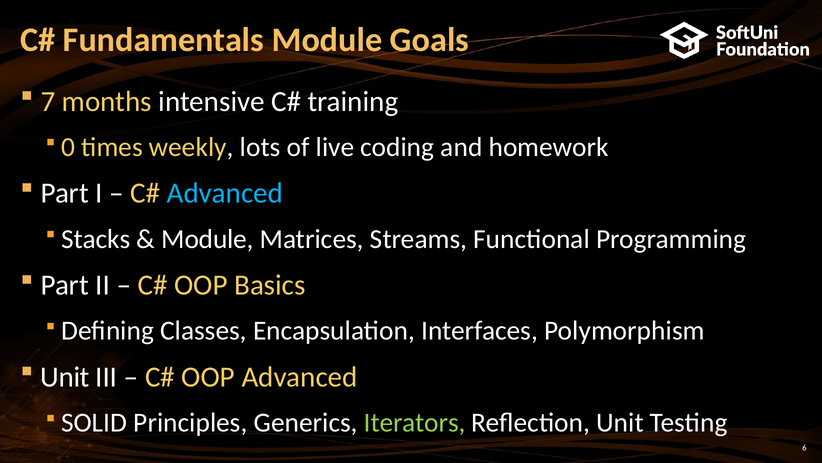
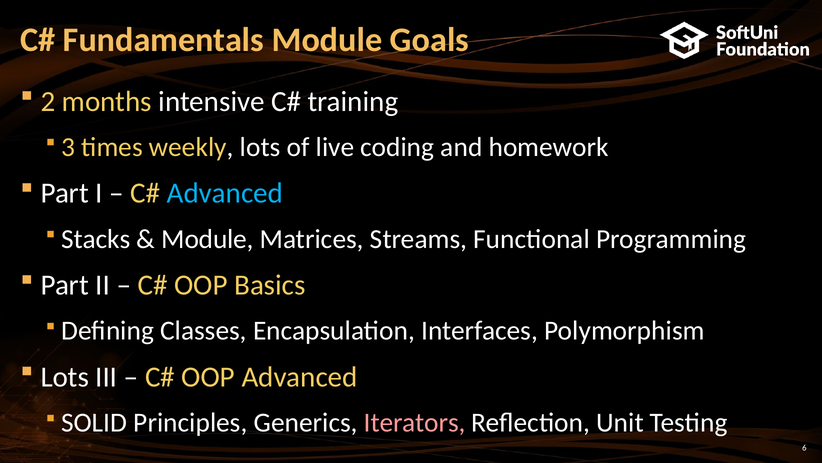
7: 7 -> 2 (48, 101)
0: 0 -> 3 (68, 147)
Unit: Unit -> Lots (65, 377)
Iterators colour: light green -> pink (415, 422)
